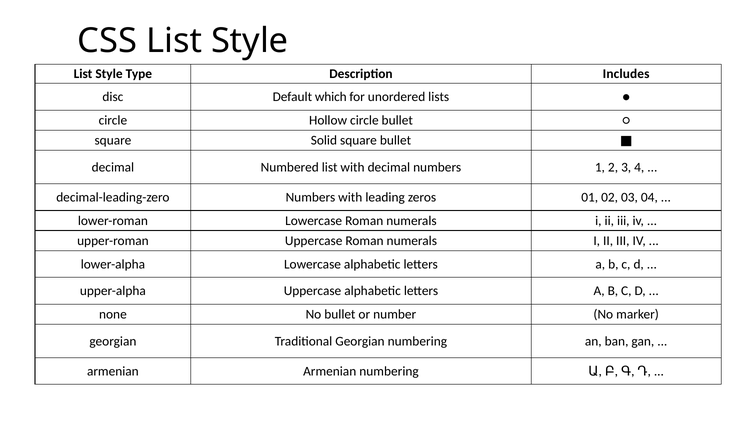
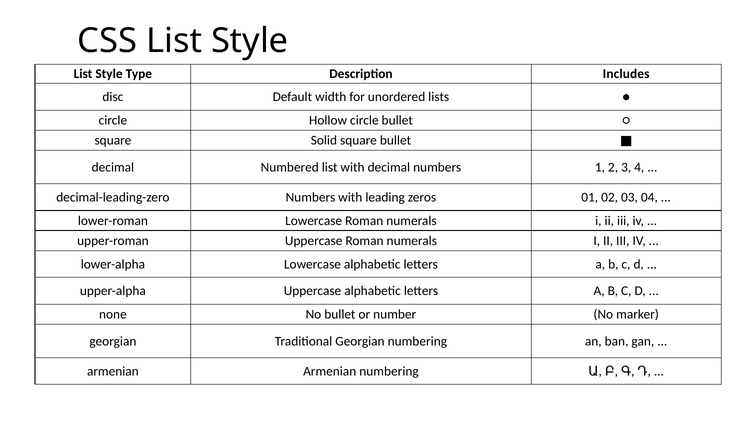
which: which -> width (331, 97)
